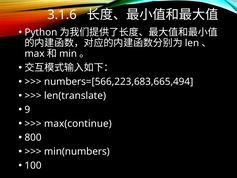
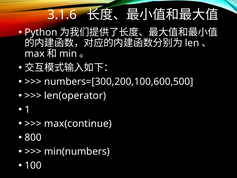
numbers=[566,223,683,665,494: numbers=[566,223,683,665,494 -> numbers=[300,200,100,600,500 (119, 82)
len(translate: len(translate -> len(operator (75, 95)
9: 9 -> 1 (27, 109)
